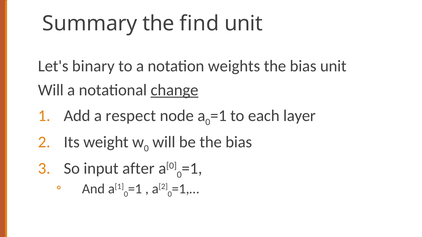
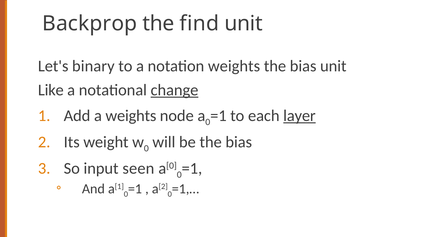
Summary: Summary -> Backprop (90, 24)
Will: Will -> Like (51, 90)
a respect: respect -> weights (131, 116)
layer underline: none -> present (299, 116)
after: after -> seen (138, 169)
